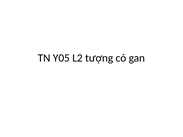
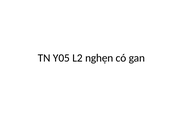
tượng: tượng -> nghẹn (99, 58)
